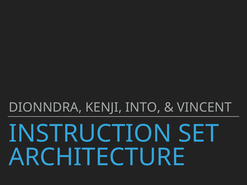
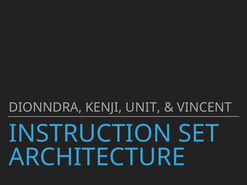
INTO: INTO -> UNIT (143, 108)
